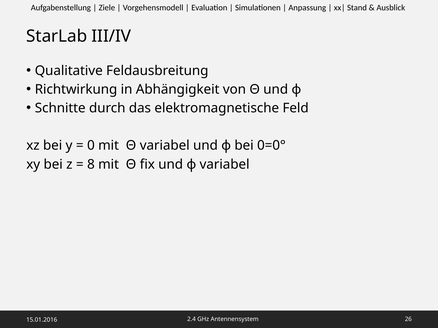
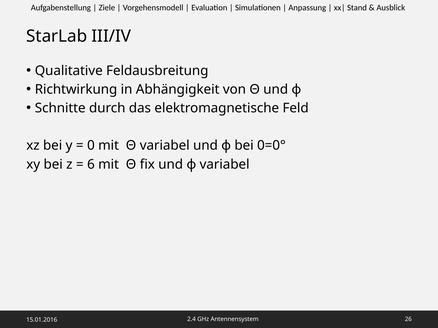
8: 8 -> 6 (91, 165)
